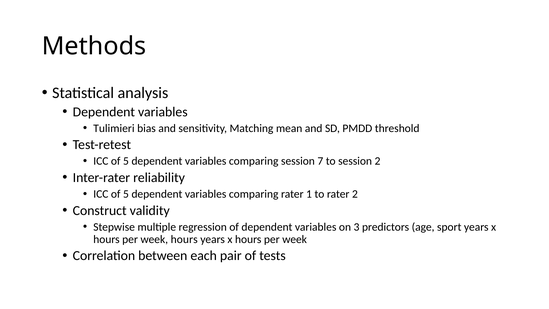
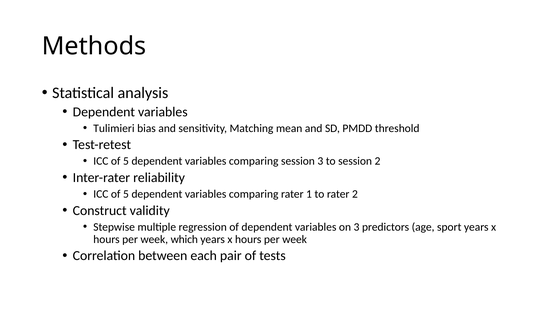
session 7: 7 -> 3 (320, 161)
week hours: hours -> which (184, 239)
